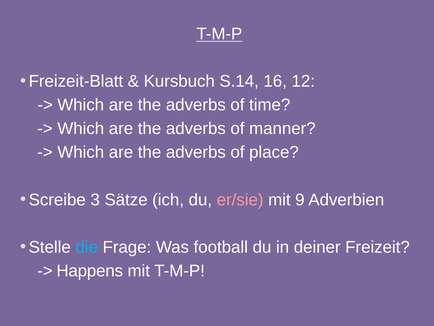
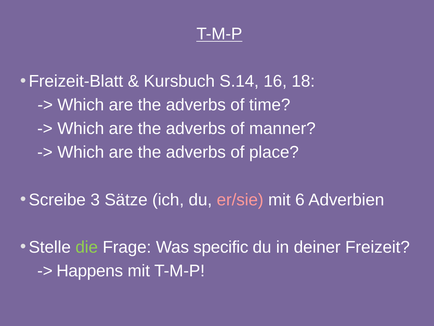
12: 12 -> 18 (303, 81)
9: 9 -> 6 (300, 199)
die colour: light blue -> light green (87, 247)
football: football -> specific (221, 247)
